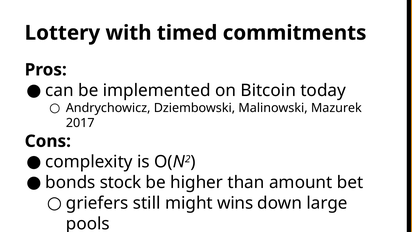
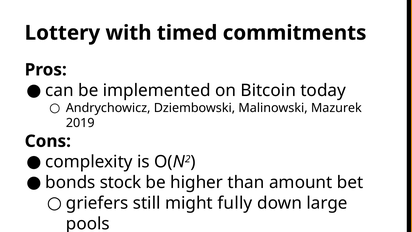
2017: 2017 -> 2019 (80, 123)
wins: wins -> fully (235, 203)
